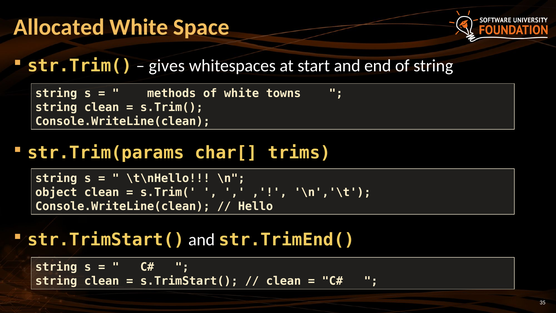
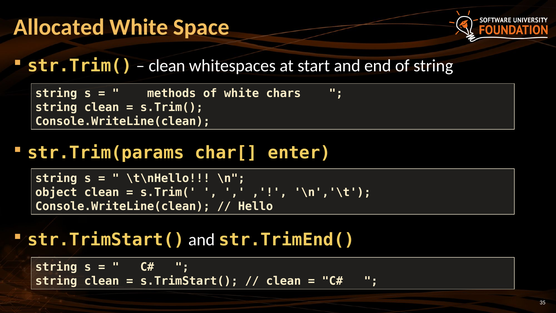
gives: gives -> clean (167, 66)
towns: towns -> chars (283, 93)
trims: trims -> enter (299, 153)
